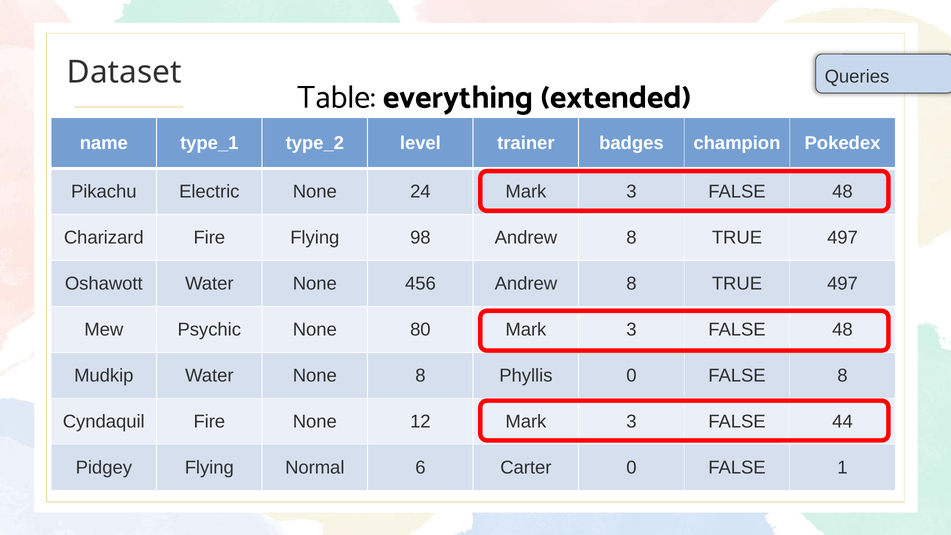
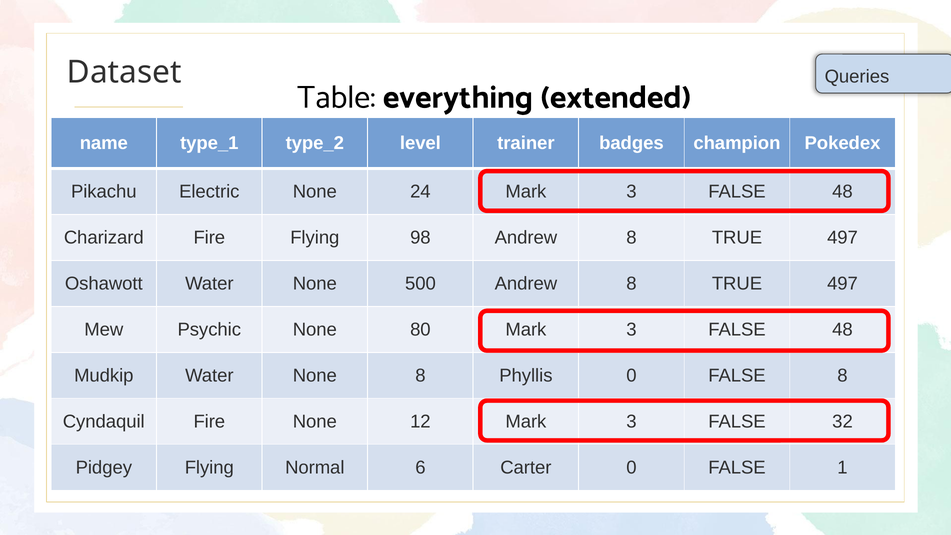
456: 456 -> 500 (420, 284)
44: 44 -> 32 (843, 421)
